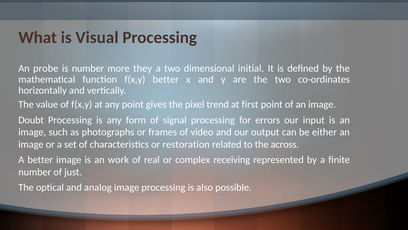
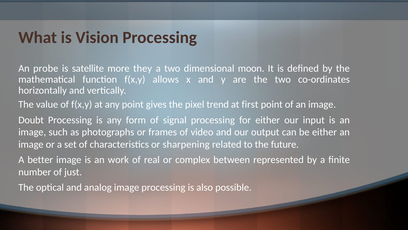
Visual: Visual -> Vision (97, 38)
is number: number -> satellite (88, 68)
initial: initial -> moon (251, 68)
f(x,y better: better -> allows (166, 79)
for errors: errors -> either (268, 120)
restoration: restoration -> sharpening (186, 144)
across: across -> future (285, 144)
receiving: receiving -> between (232, 160)
